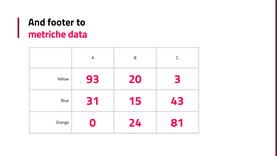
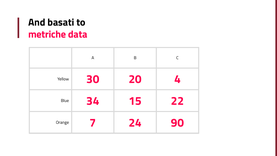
footer: footer -> basati (61, 22)
93: 93 -> 30 (93, 79)
3: 3 -> 4 (177, 79)
31: 31 -> 34 (93, 101)
43: 43 -> 22 (177, 101)
0: 0 -> 7 (93, 123)
81: 81 -> 90 (177, 123)
